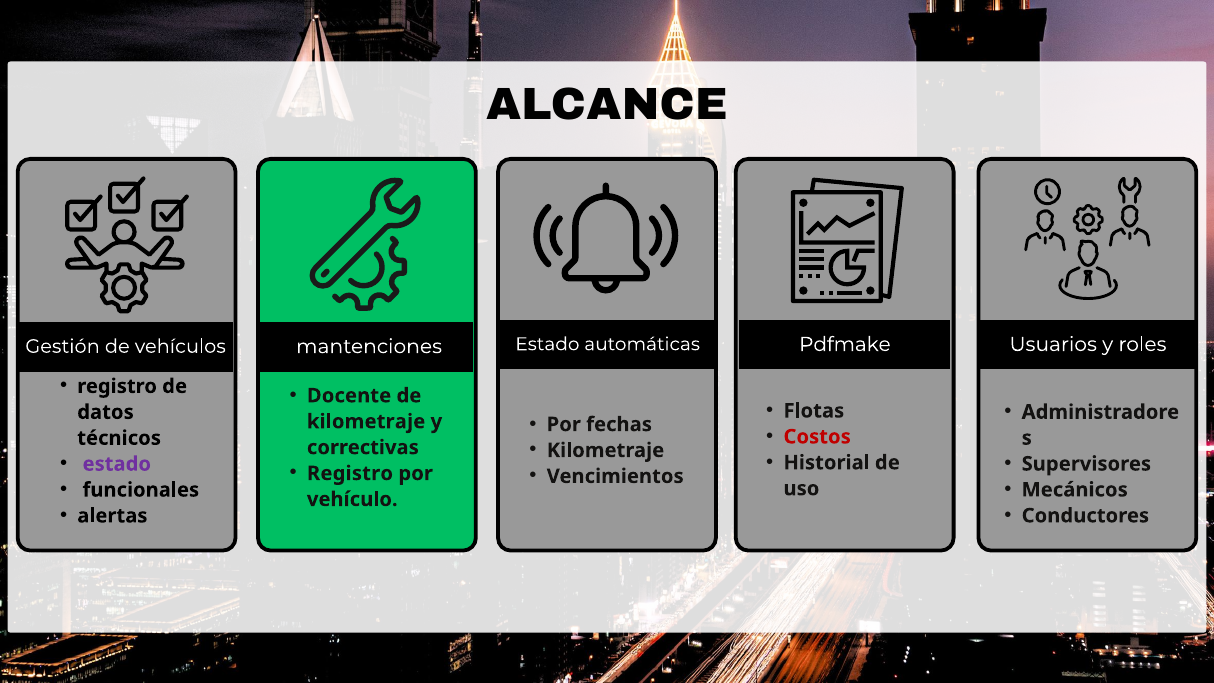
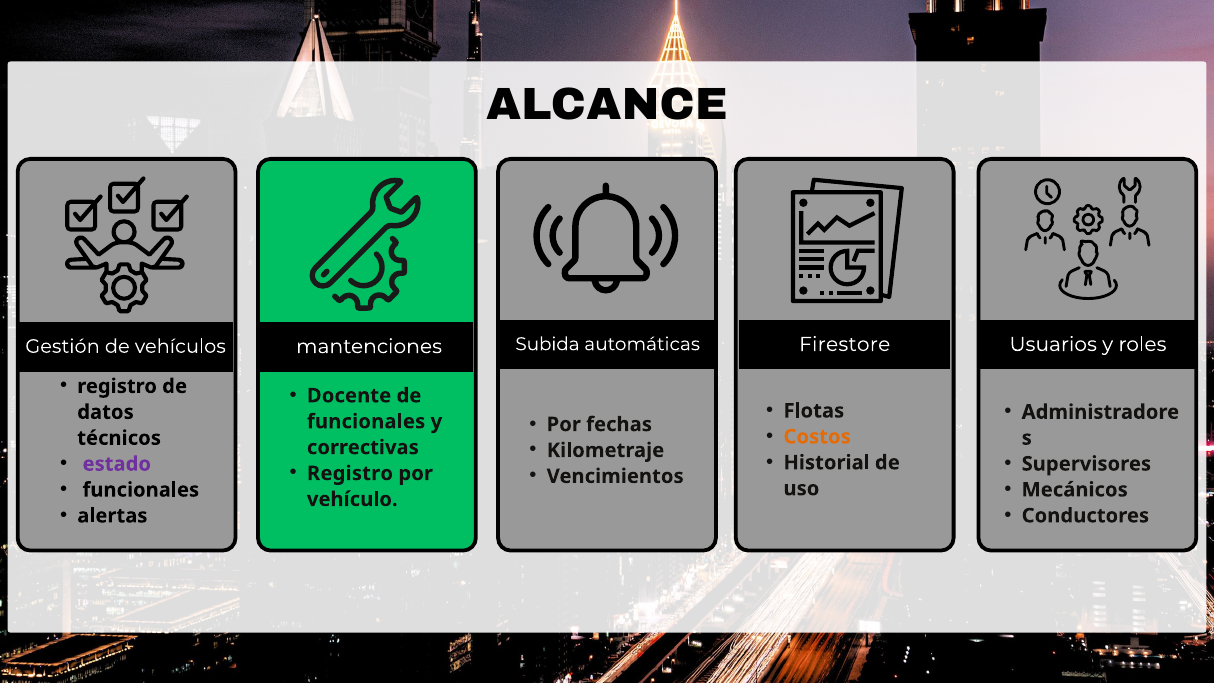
mantenciones Estado: Estado -> Subida (547, 344)
Pdfmake: Pdfmake -> Firestore (845, 344)
kilometraje: kilometraje -> funcionales (366, 422)
Costos colour: red -> orange (817, 437)
